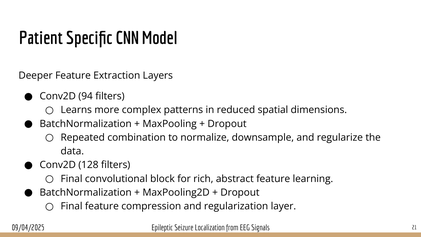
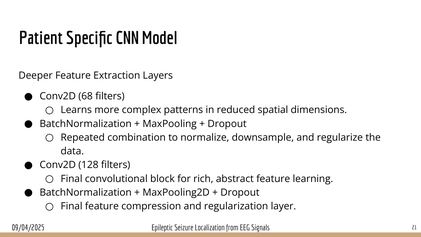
94: 94 -> 68 (86, 96)
